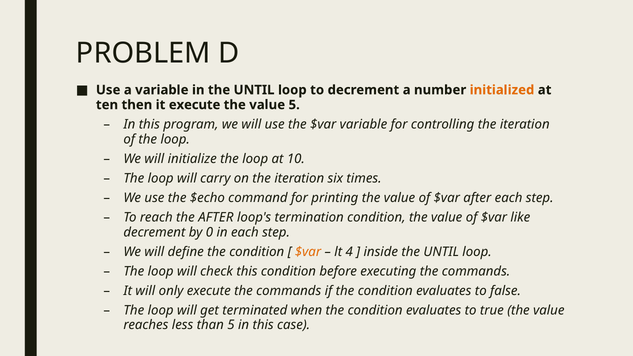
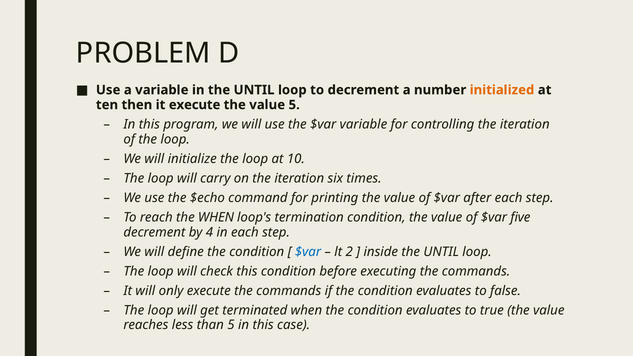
the AFTER: AFTER -> WHEN (216, 217)
like: like -> five (520, 217)
0: 0 -> 4 (209, 232)
$var colour: orange -> blue (308, 252)
4: 4 -> 2 (349, 252)
